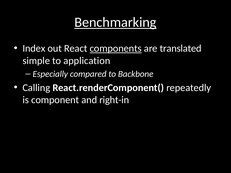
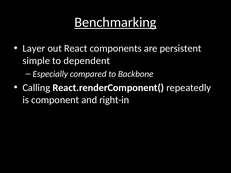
Index: Index -> Layer (34, 48)
components underline: present -> none (116, 48)
translated: translated -> persistent (181, 48)
application: application -> dependent (87, 61)
